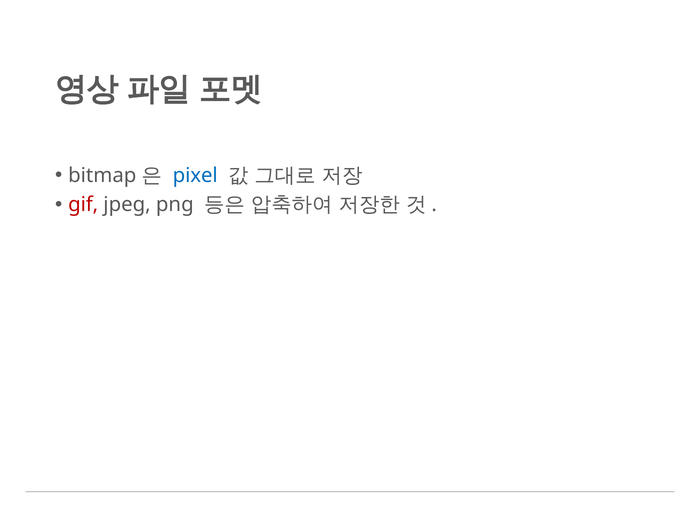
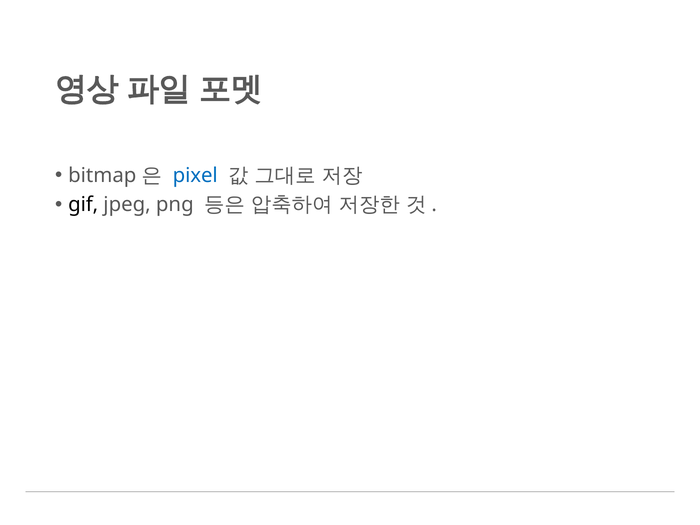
gif colour: red -> black (83, 205)
